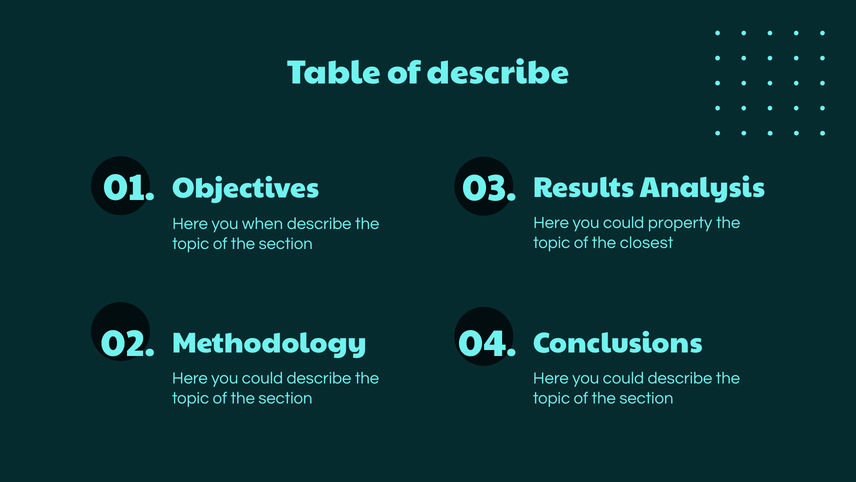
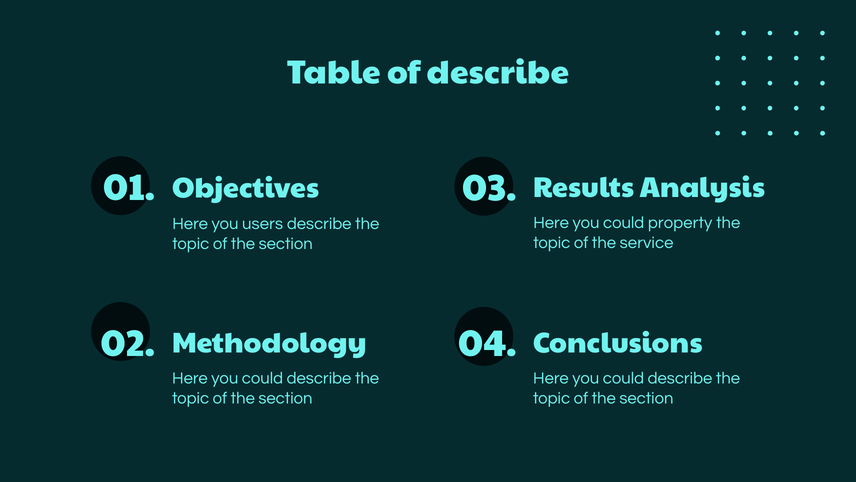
when: when -> users (263, 223)
closest: closest -> service (647, 243)
